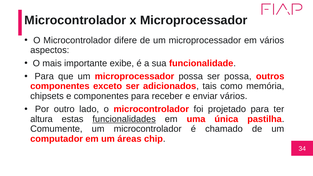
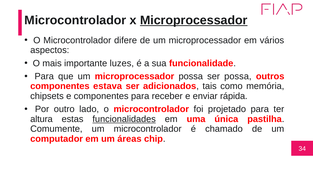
Microprocessador underline: none -> present (194, 20)
exibe: exibe -> luzes (122, 63)
exceto: exceto -> estava (108, 86)
enviar vários: vários -> rápida (234, 96)
